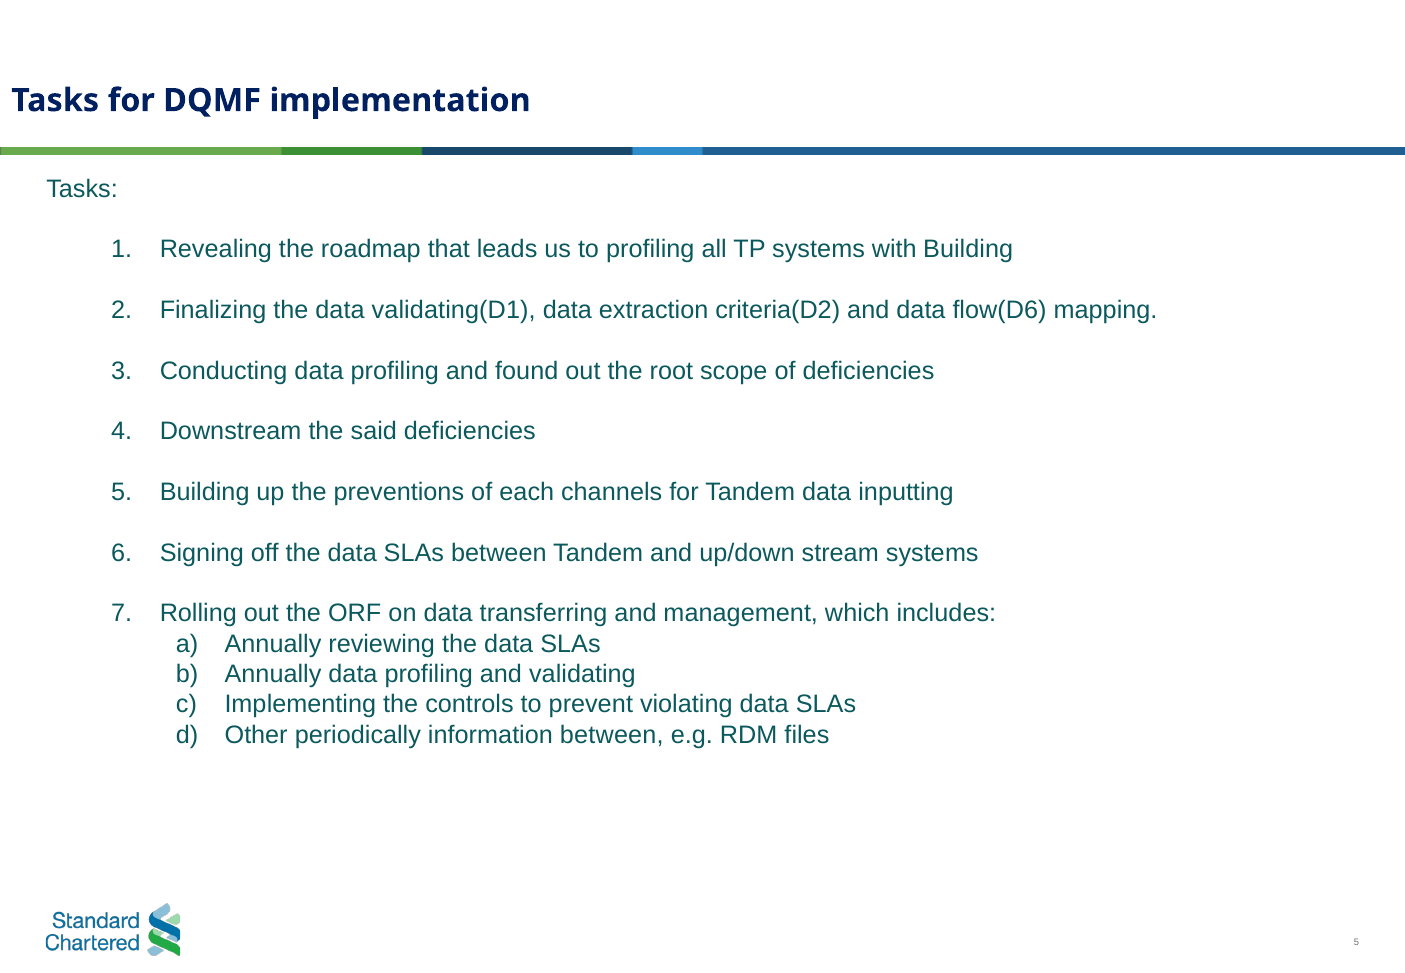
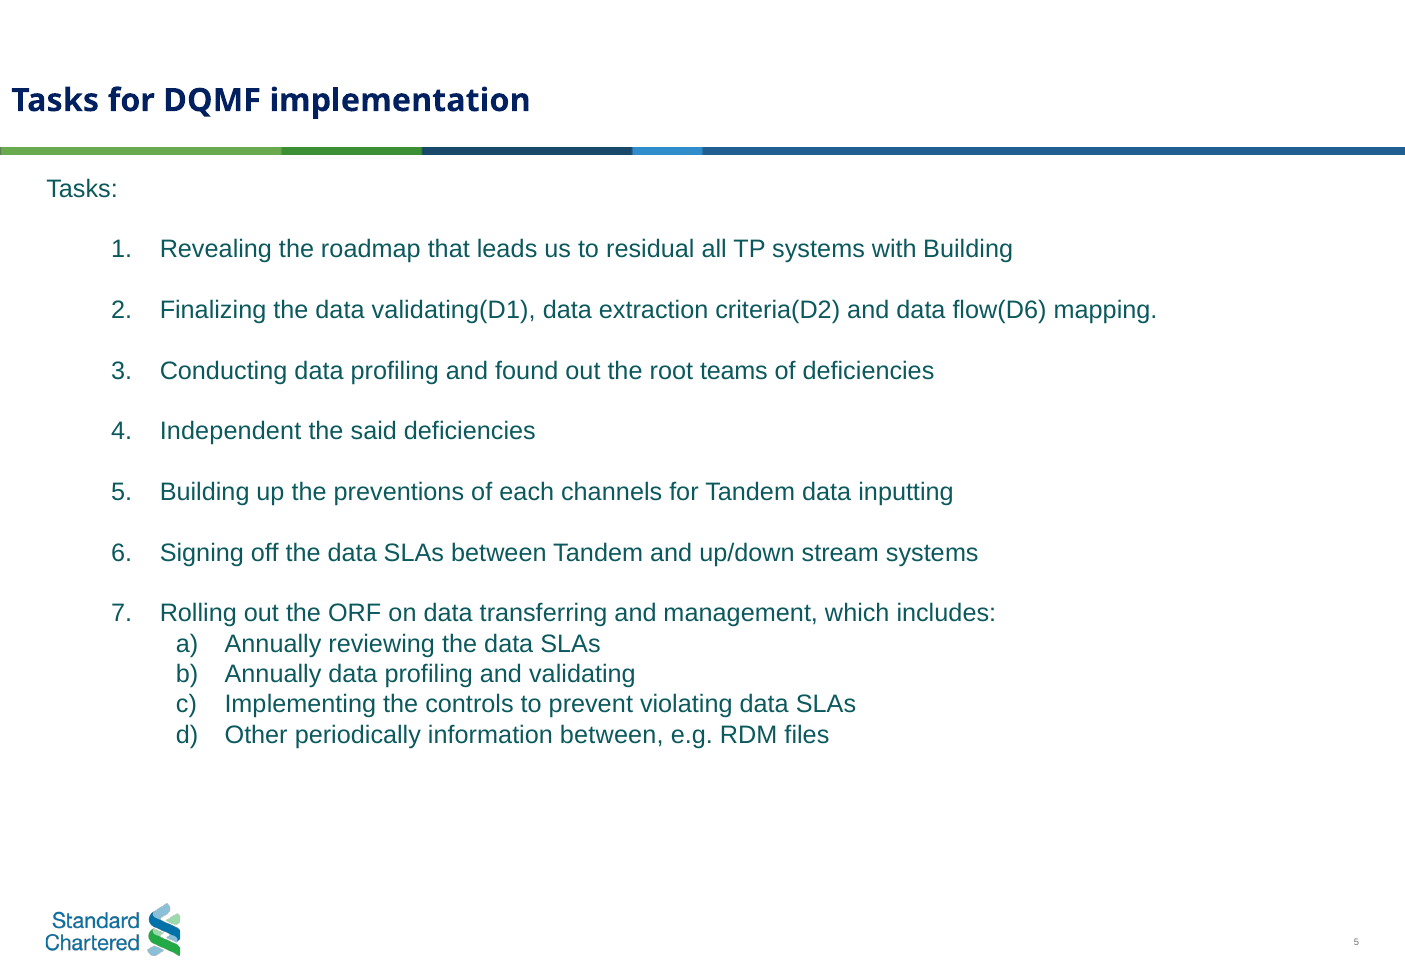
to profiling: profiling -> residual (650, 249)
scope: scope -> teams (734, 371)
Downstream: Downstream -> Independent (231, 431)
